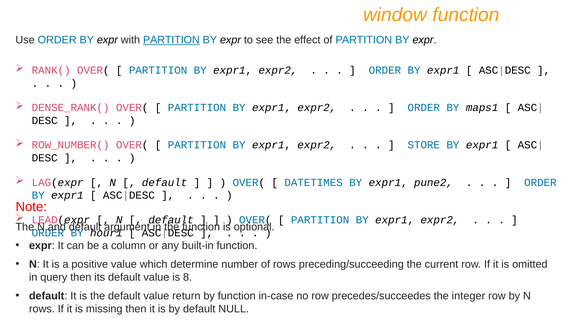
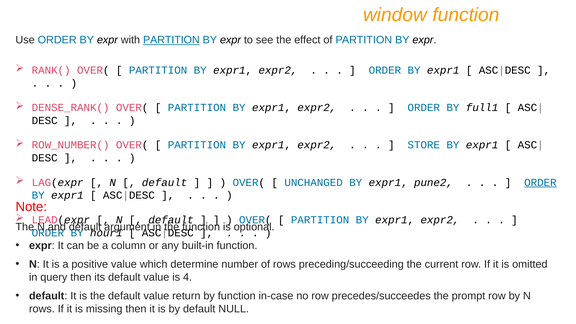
maps1: maps1 -> full1 (482, 108)
DATETIMES: DATETIMES -> UNCHANGED (314, 182)
ORDER underline: none -> present (540, 182)
8: 8 -> 4 (188, 277)
integer: integer -> prompt (469, 296)
